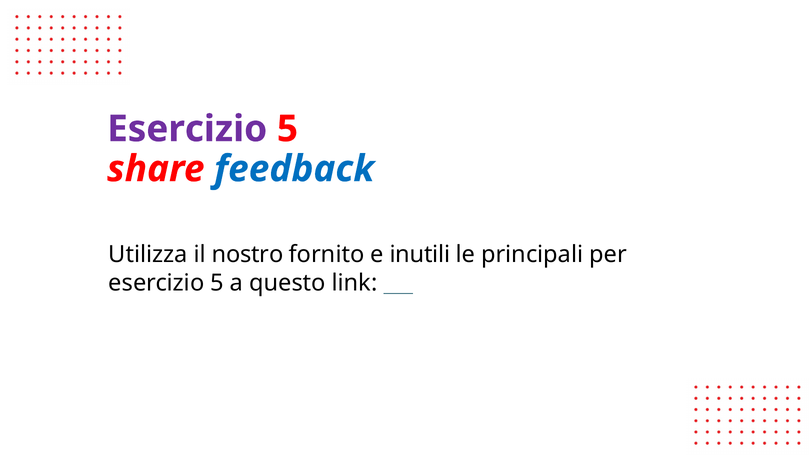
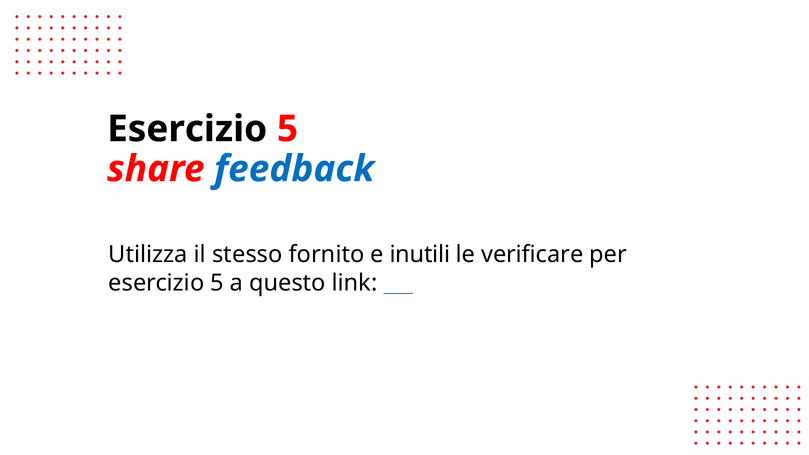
Esercizio colour: purple -> black (187, 129)
nostro: nostro -> stesso (247, 255)
principali: principali -> verificare (532, 255)
